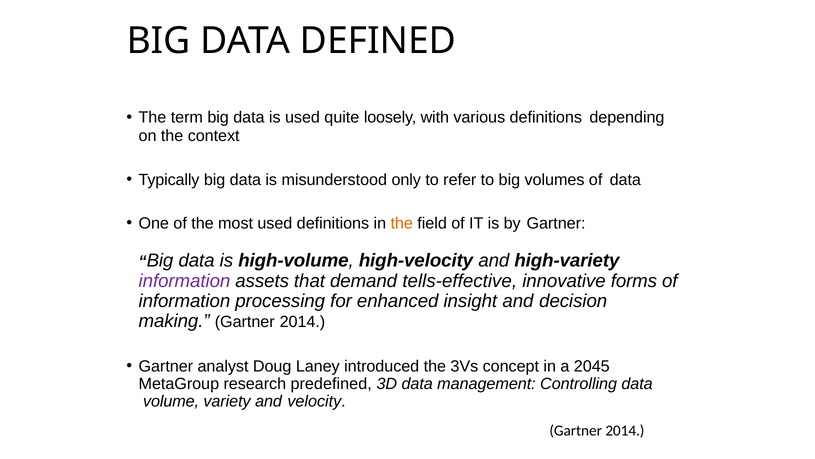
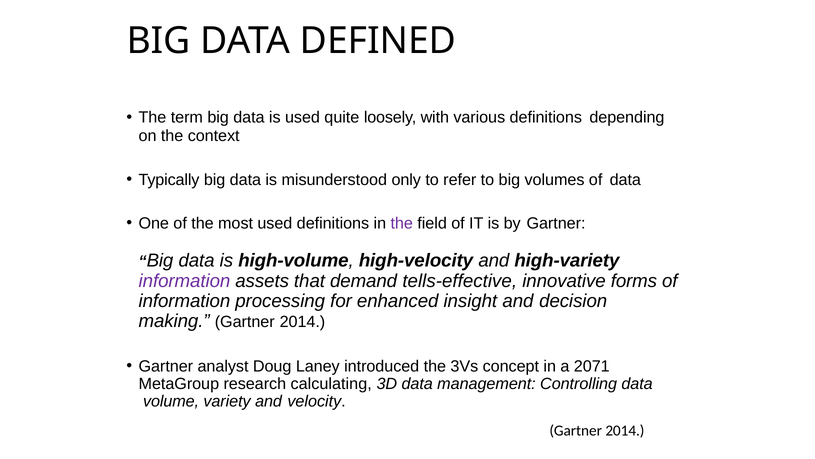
the colour: orange -> purple (402, 223)
2045: 2045 -> 2071 (592, 366)
predefined: predefined -> calculating (331, 383)
